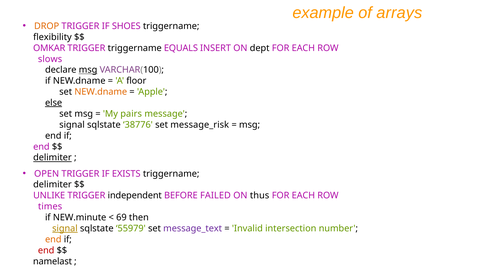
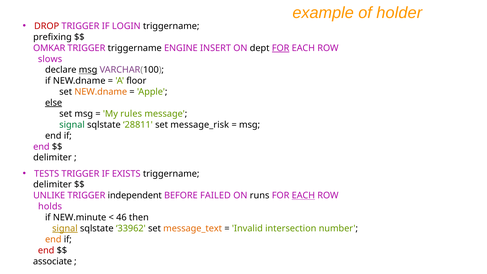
arrays: arrays -> holder (399, 13)
DROP colour: orange -> red (47, 26)
SHOES: SHOES -> LOGIN (126, 26)
flexibility: flexibility -> prefixing (52, 37)
EQUALS: EQUALS -> ENGINE (181, 48)
FOR underline: none -> present (281, 48)
pairs: pairs -> rules (131, 114)
signal colour: black -> green (72, 125)
38776: 38776 -> 28811 (138, 125)
delimiter underline: present -> none (52, 158)
OPEN: OPEN -> TESTS (47, 174)
thus: thus -> runs (260, 196)
EACH underline: none -> present (303, 196)
times: times -> holds (50, 207)
69: 69 -> 46 (121, 217)
55979: 55979 -> 33962 (131, 228)
message_text colour: purple -> orange (193, 228)
namelast: namelast -> associate (53, 261)
